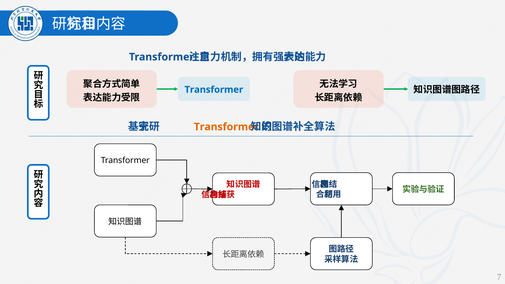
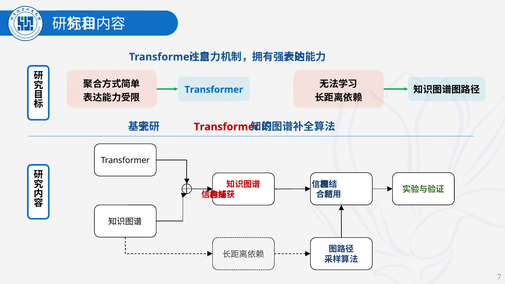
Transformer colour: orange -> red (226, 127)
